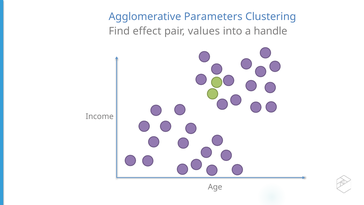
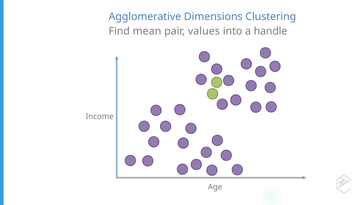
Parameters: Parameters -> Dimensions (213, 17)
effect: effect -> mean (147, 31)
